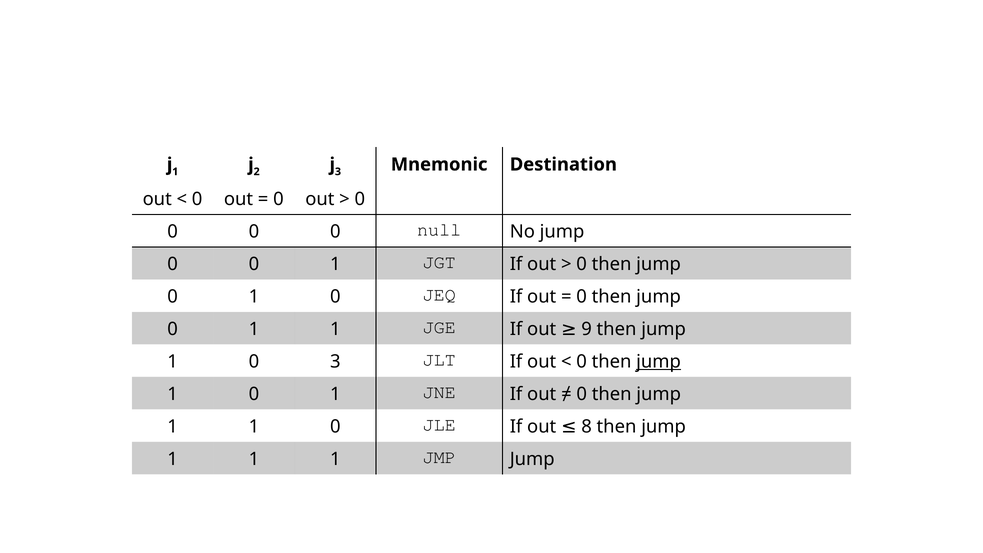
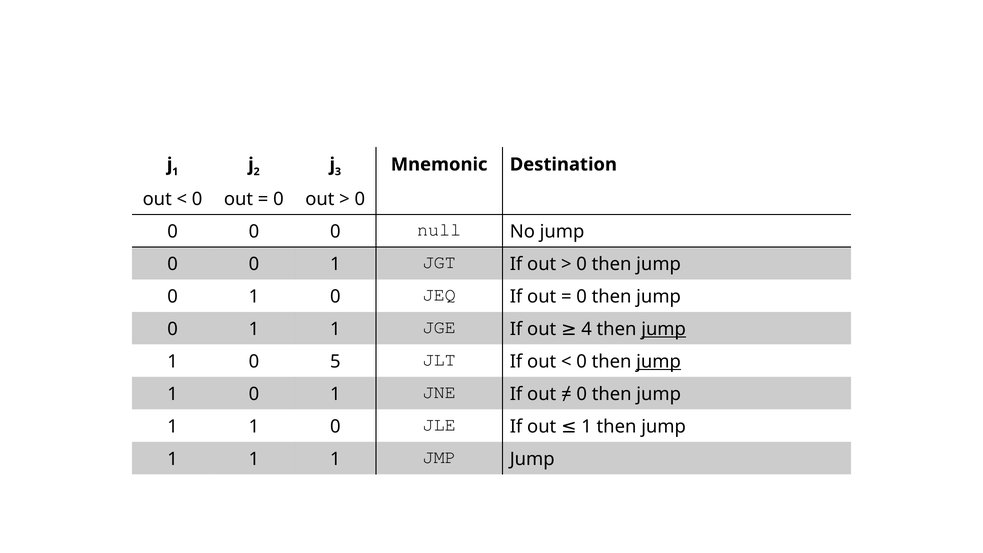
9: 9 -> 4 (587, 329)
jump underline: none -> present (664, 329)
0 3: 3 -> 5 (335, 362)
out 8: 8 -> 1 (587, 427)
